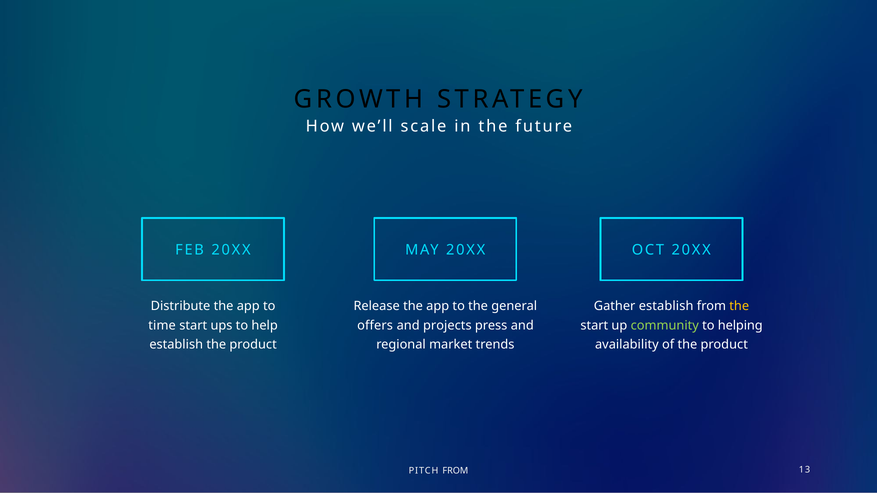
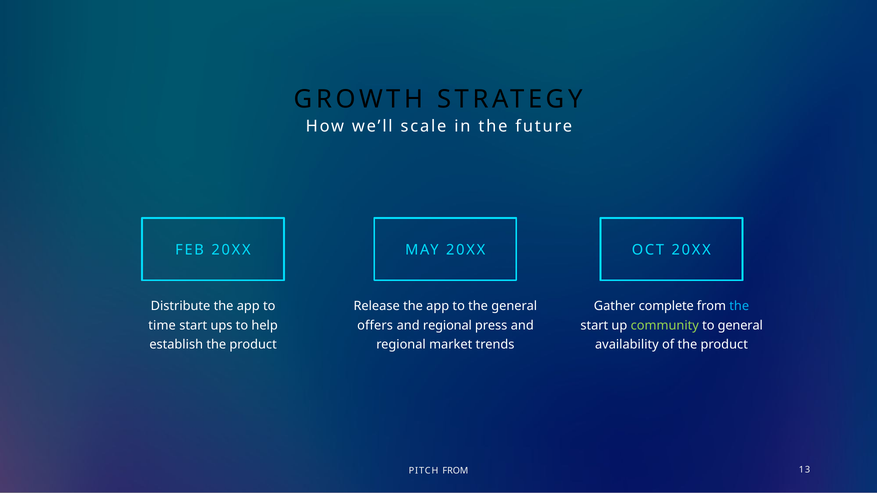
Gather establish: establish -> complete (666, 306)
the colour: yellow -> light blue (739, 306)
projects: projects -> regional (447, 326)
to helping: helping -> general (740, 326)
